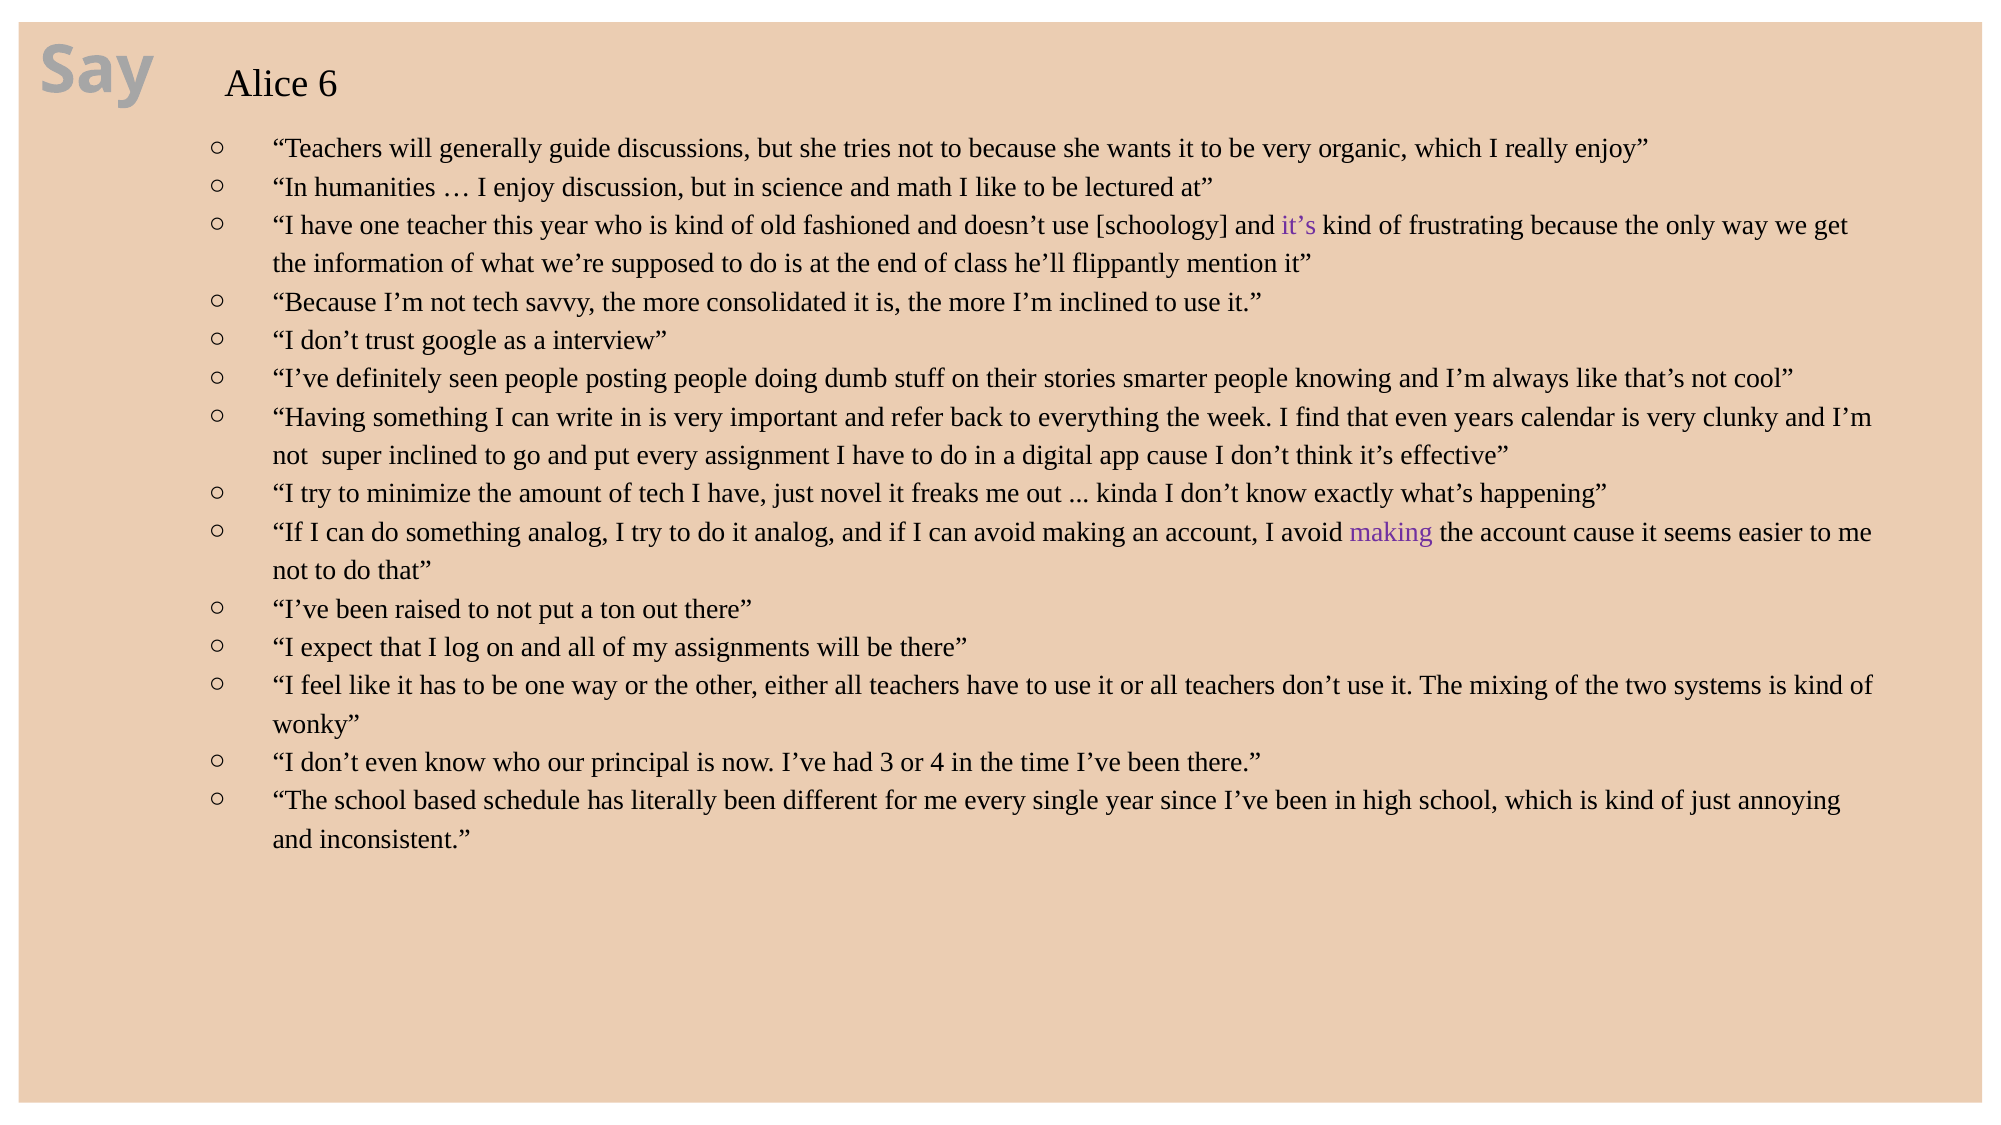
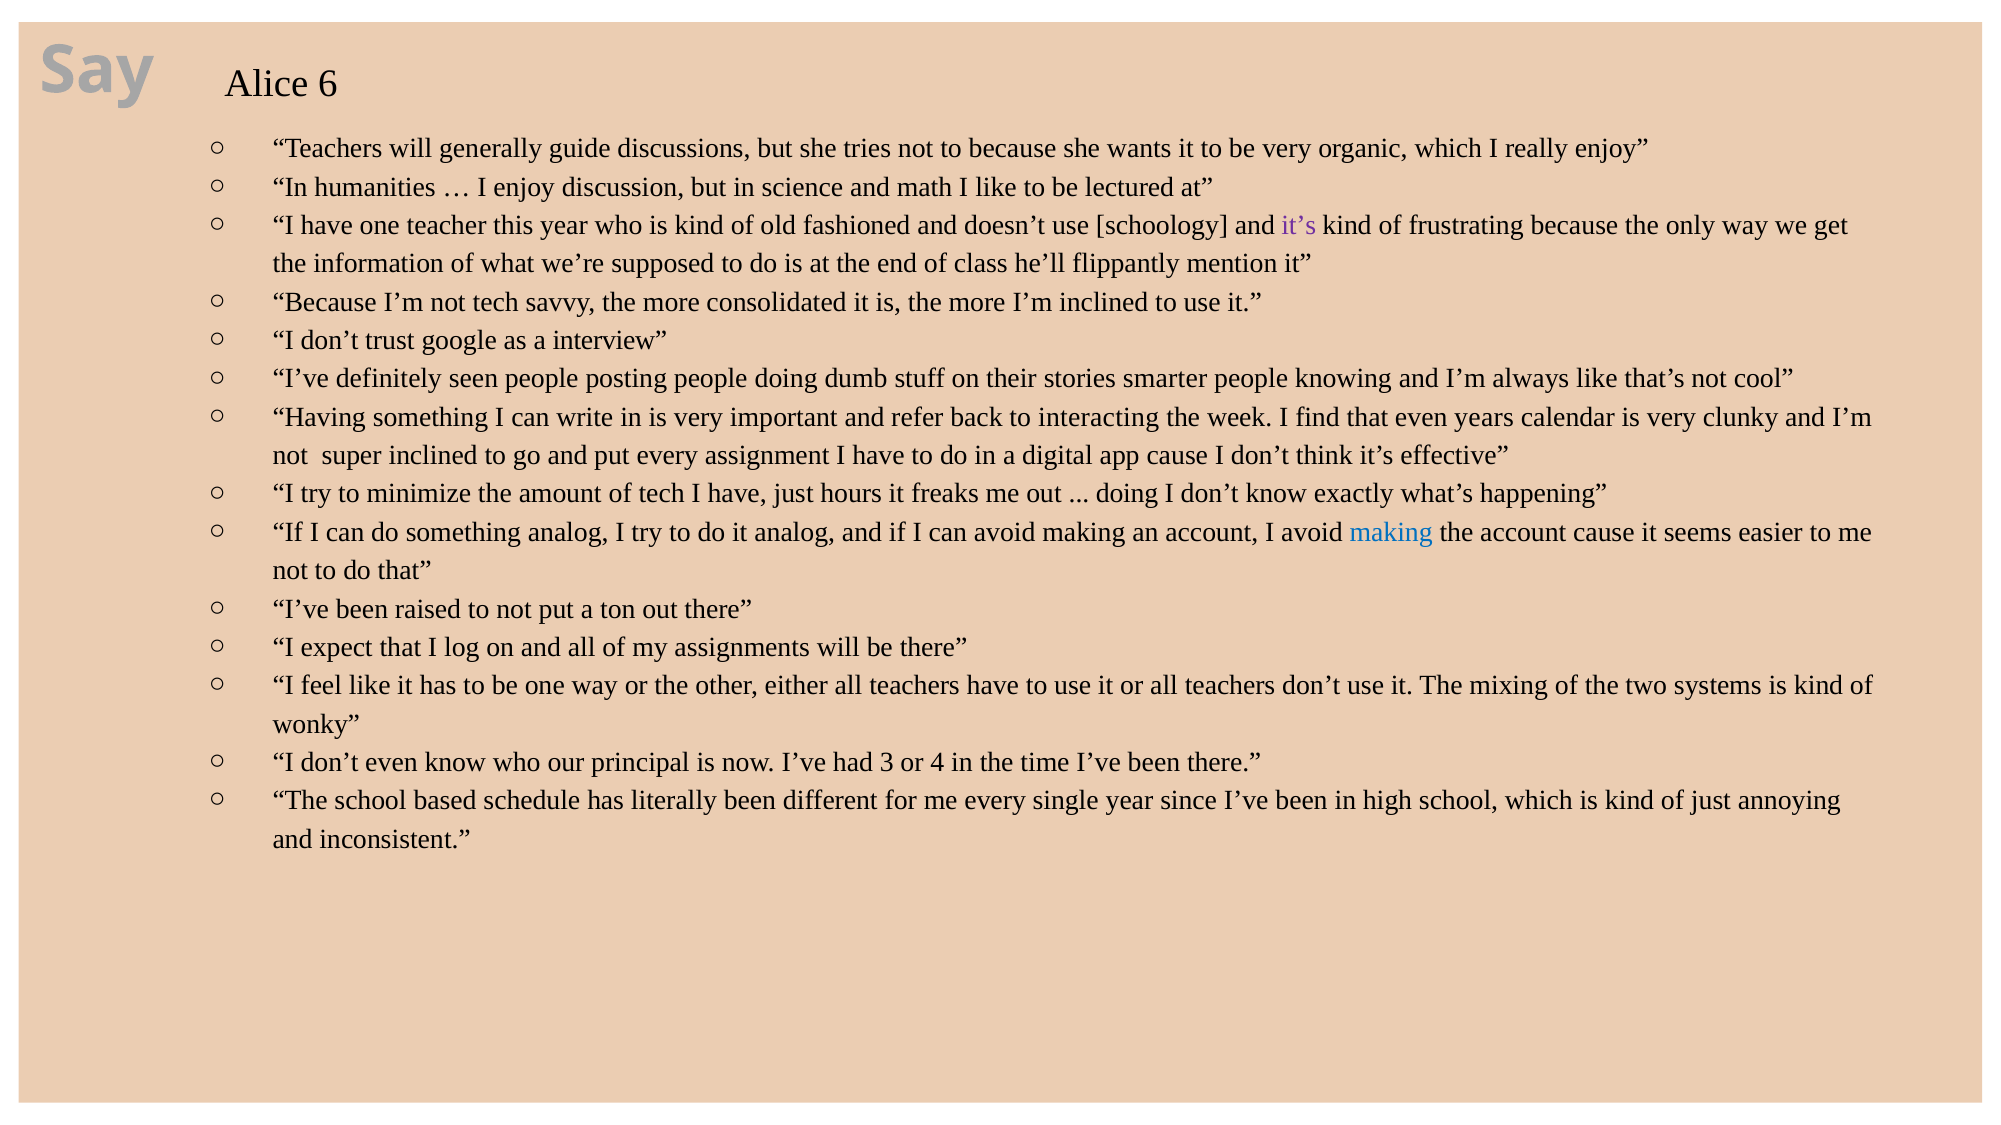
everything: everything -> interacting (1099, 417)
novel: novel -> hours (851, 494)
kinda: kinda -> doing (1127, 494)
making colour: purple -> blue (1391, 532)
